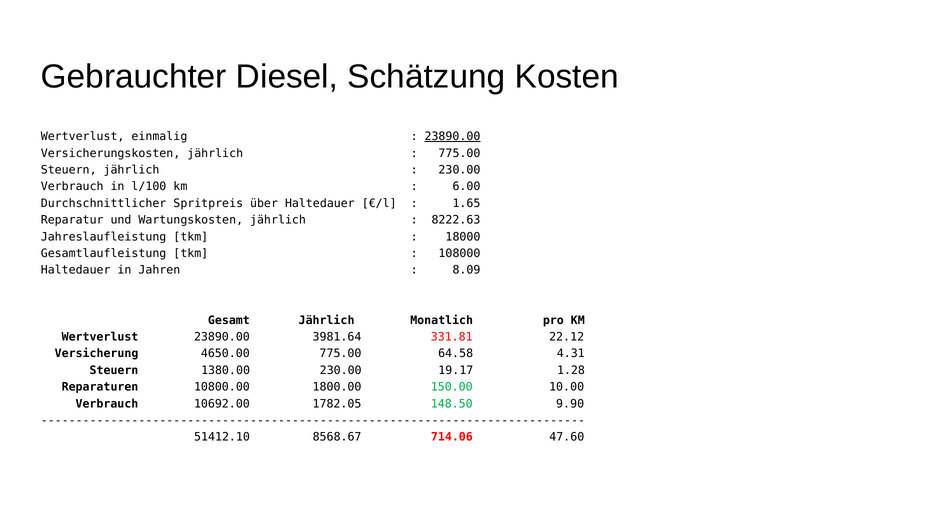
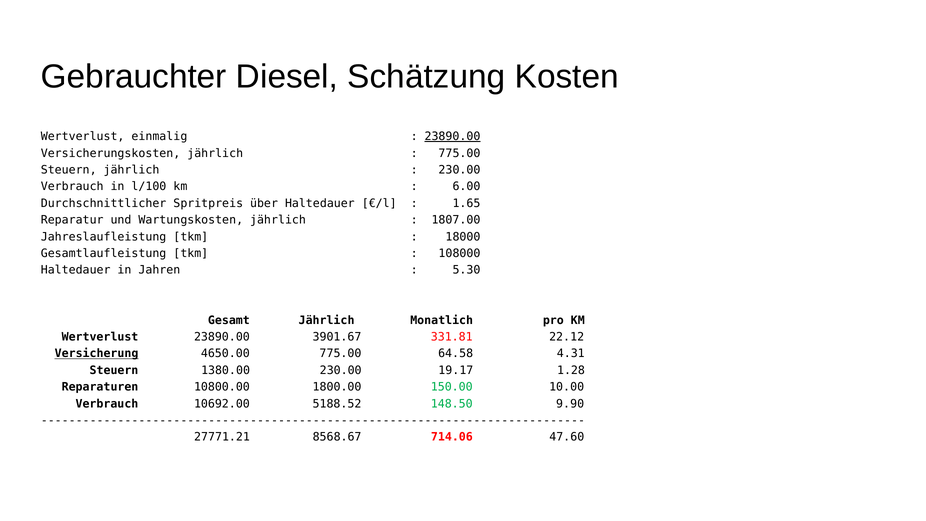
8222.63: 8222.63 -> 1807.00 (456, 220)
8.09: 8.09 -> 5.30 (466, 270)
3981.64: 3981.64 -> 3901.67 (337, 337)
Versicherung underline: none -> present (97, 354)
1782.05: 1782.05 -> 5188.52 (337, 404)
51412.10: 51412.10 -> 27771.21 (222, 437)
